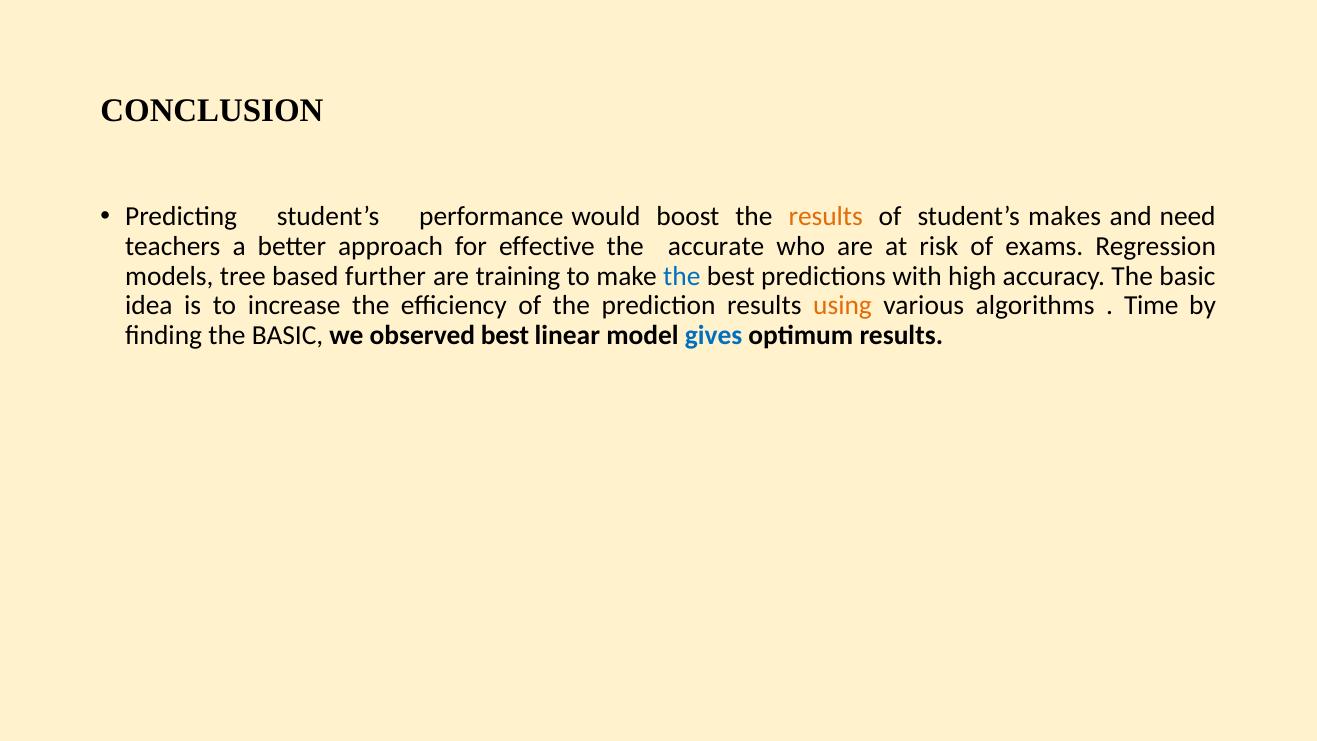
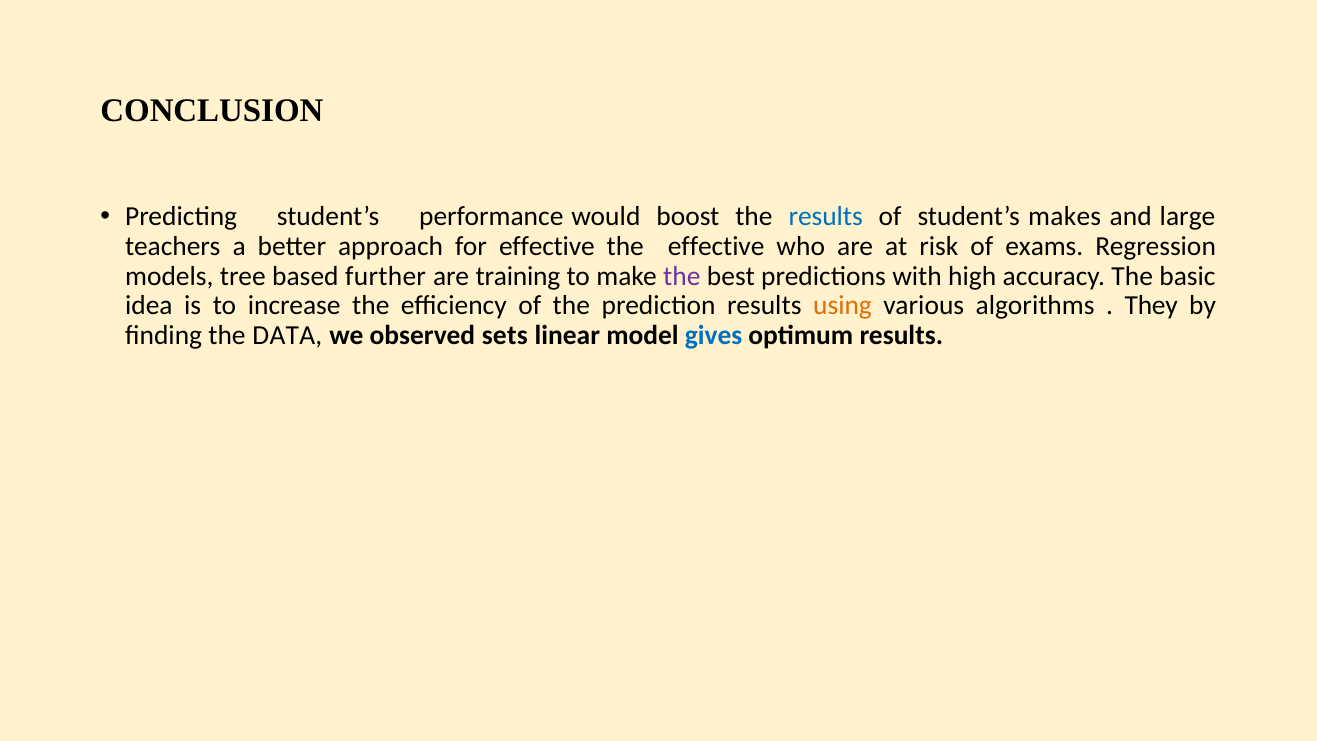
results colour: orange -> blue (826, 217)
need: need -> large (1188, 217)
the accurate: accurate -> effective (716, 247)
the colour: blue -> purple (682, 276)
Time: Time -> They (1151, 306)
finding the BASIC: BASIC -> DATA (287, 336)
observed best: best -> sets (505, 336)
